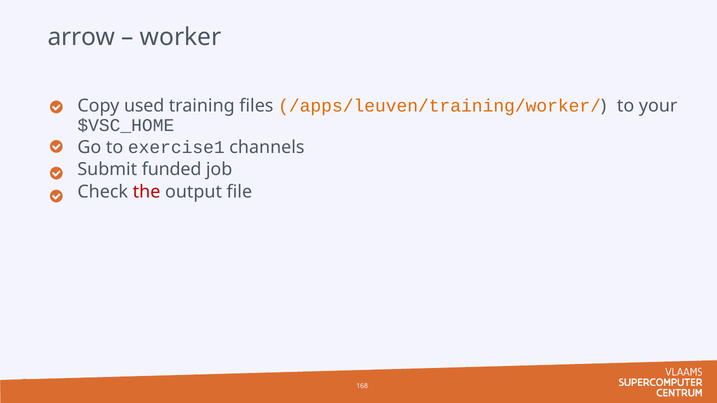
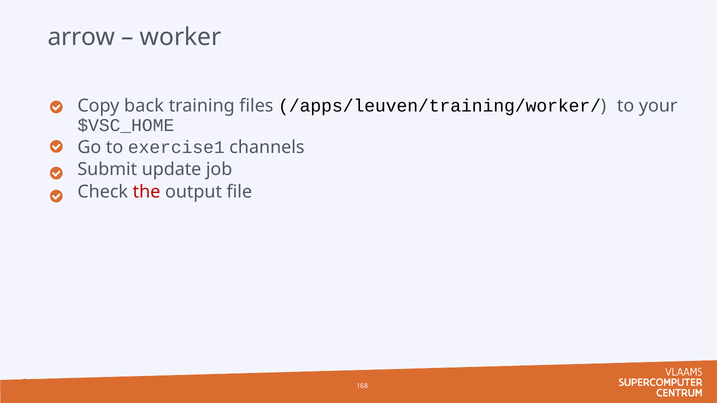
used: used -> back (144, 106)
/apps/leuven/training/worker/ colour: orange -> black (440, 106)
funded: funded -> update (172, 170)
